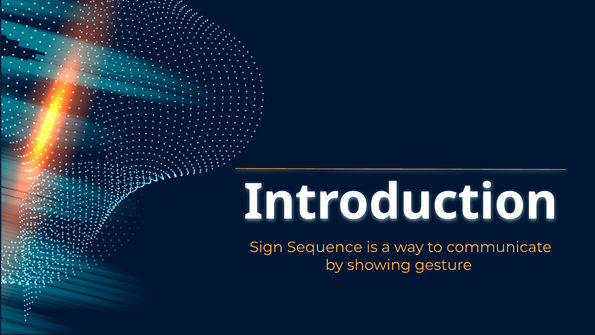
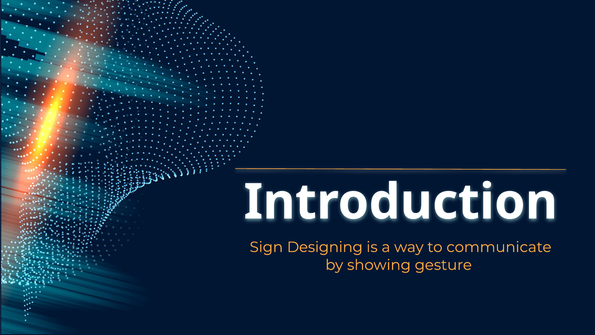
Sequence: Sequence -> Designing (325, 247)
